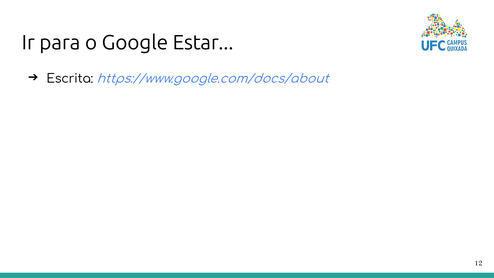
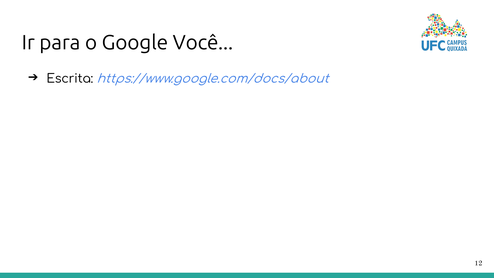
Estar: Estar -> Você (203, 43)
